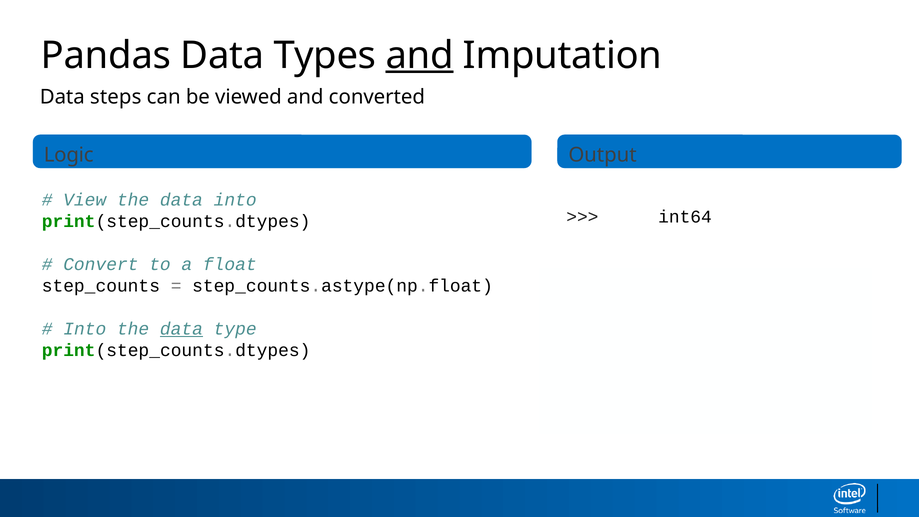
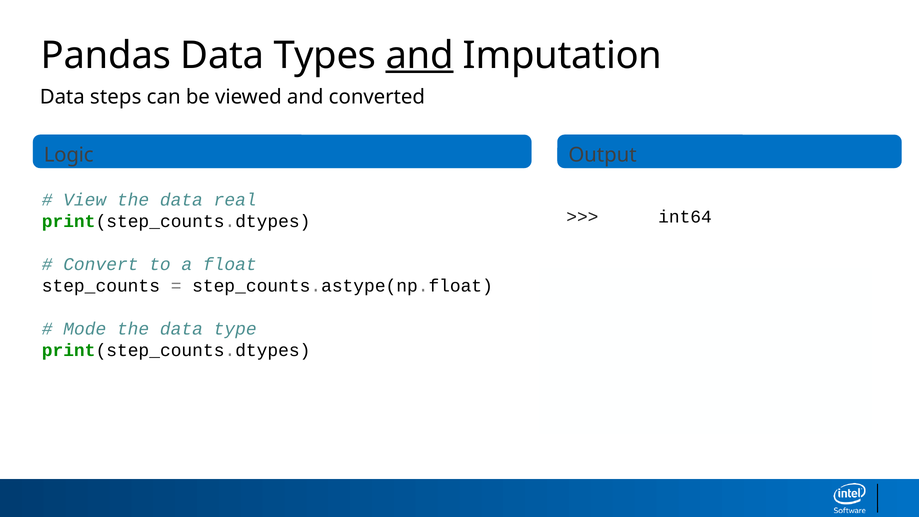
data into: into -> real (235, 200)
Into: Into -> Mode (85, 329)
data underline: present -> none (181, 329)
